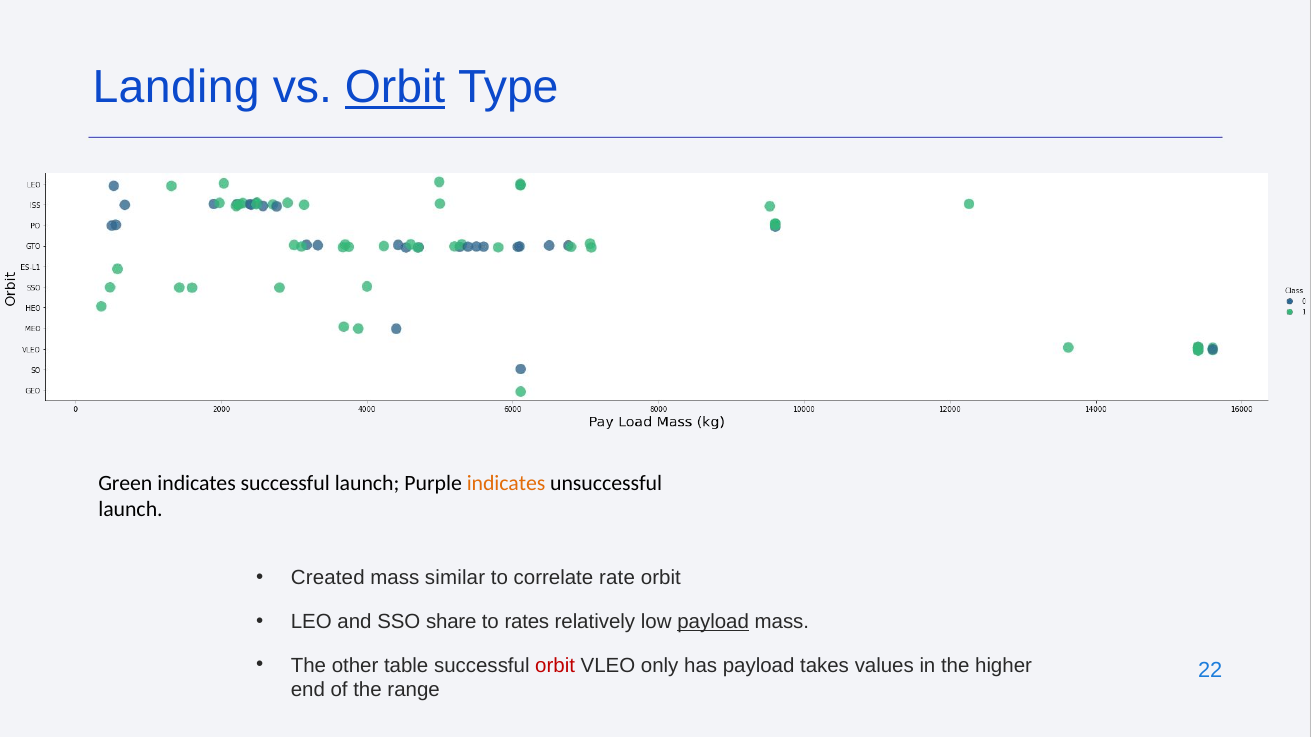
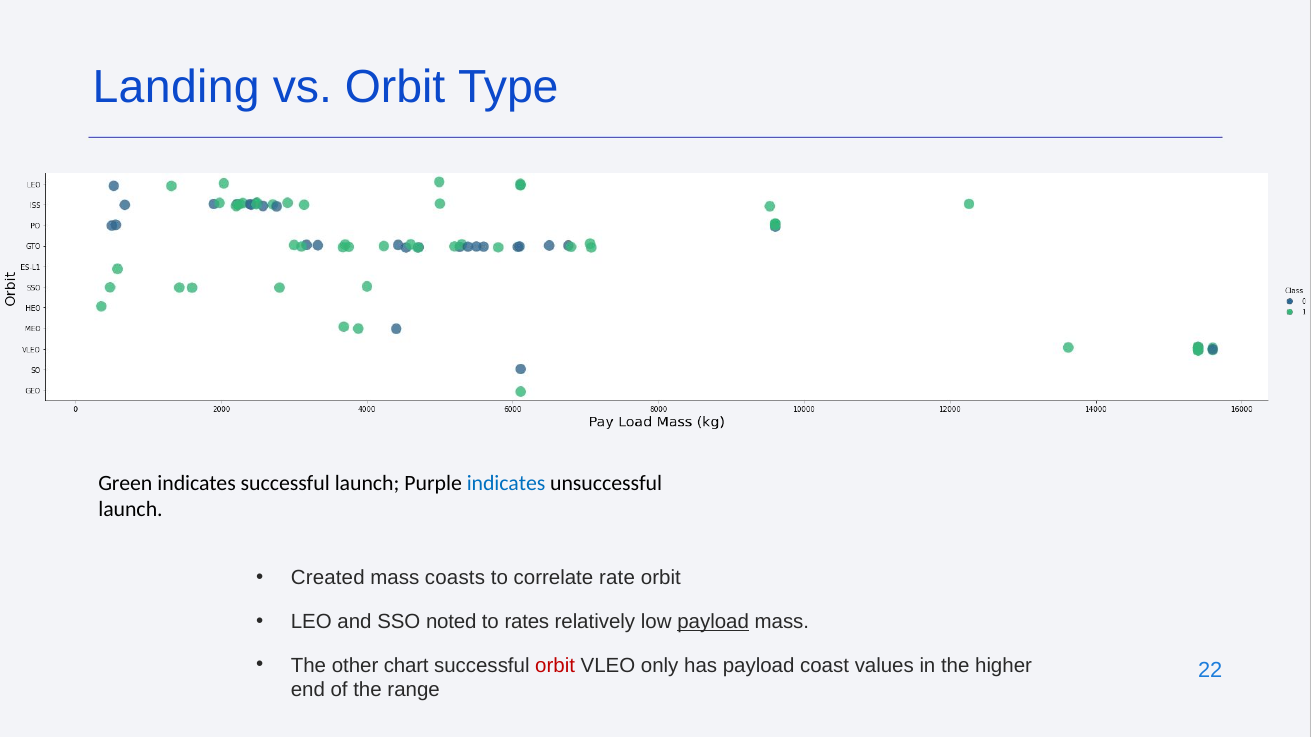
Orbit underline: present -> none (395, 88)
indicates colour: orange -> blue (506, 483)
similar: similar -> coasts (455, 578)
share: share -> noted (451, 622)
table: table -> chart (406, 666)
takes: takes -> coast (825, 666)
